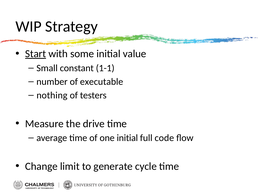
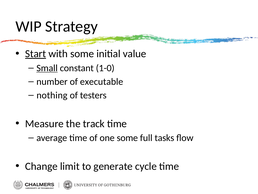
Small underline: none -> present (47, 68)
1-1: 1-1 -> 1-0 (105, 68)
drive: drive -> track (94, 123)
one initial: initial -> some (127, 138)
code: code -> tasks (164, 138)
